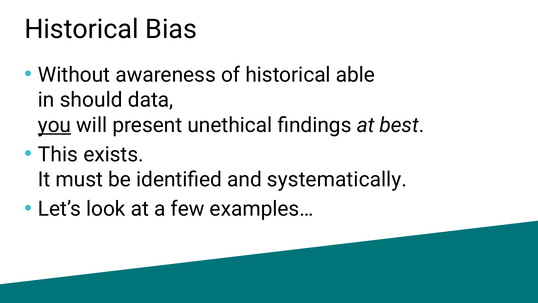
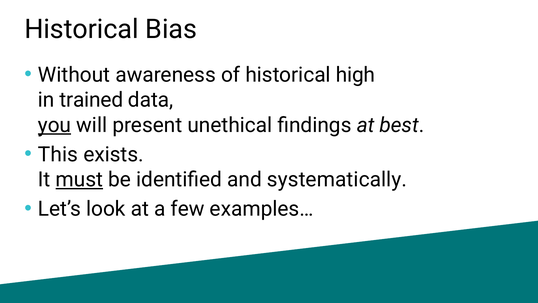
able: able -> high (356, 75)
should: should -> trained (91, 100)
must underline: none -> present (79, 179)
